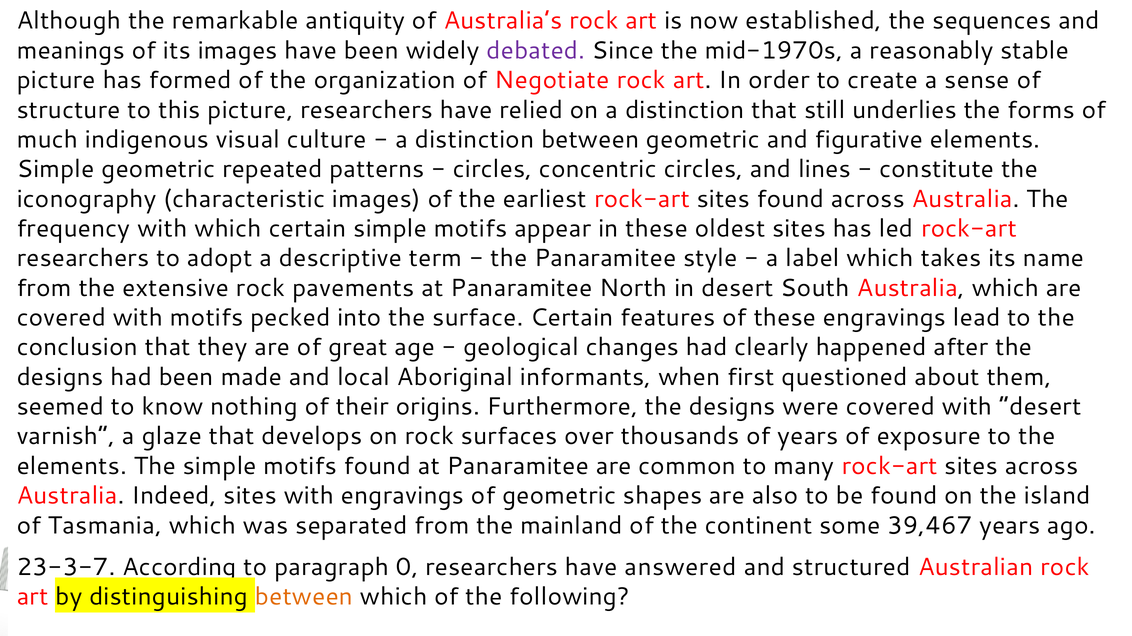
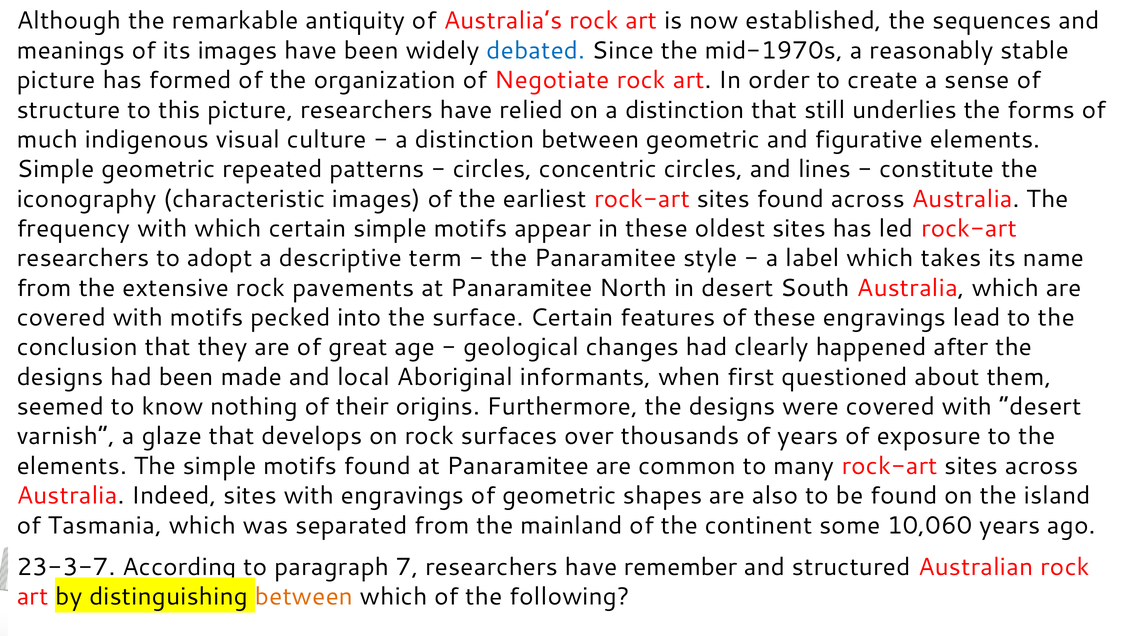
debated colour: purple -> blue (536, 51)
39,467: 39,467 -> 10,060 (930, 526)
0: 0 -> 7 (407, 568)
answered: answered -> remember (681, 568)
